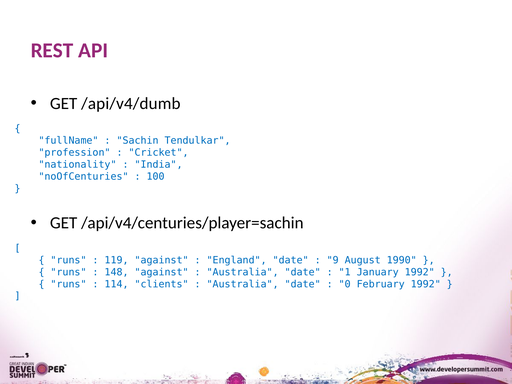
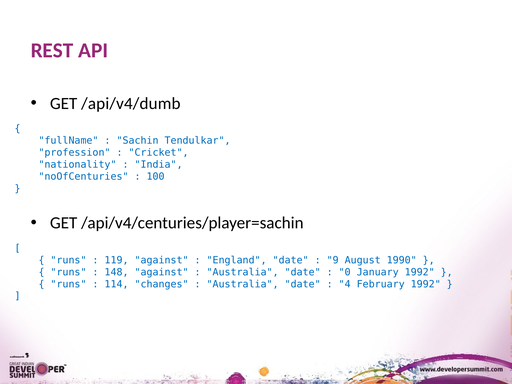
1: 1 -> 0 (345, 272)
clients: clients -> changes (162, 284)
0: 0 -> 4 (345, 284)
